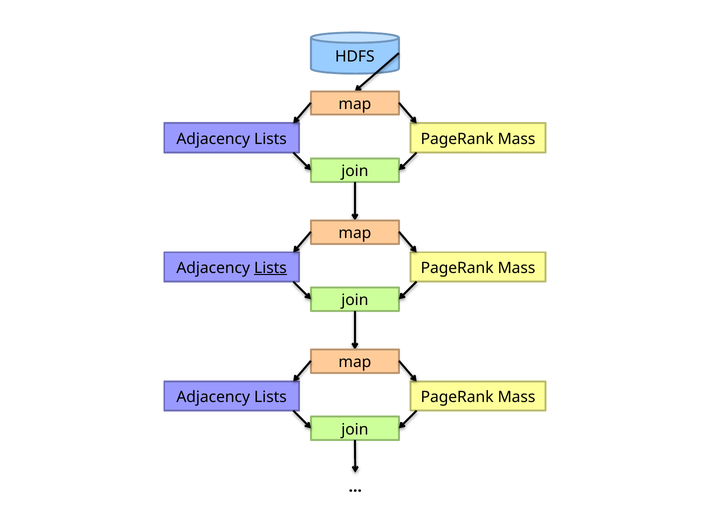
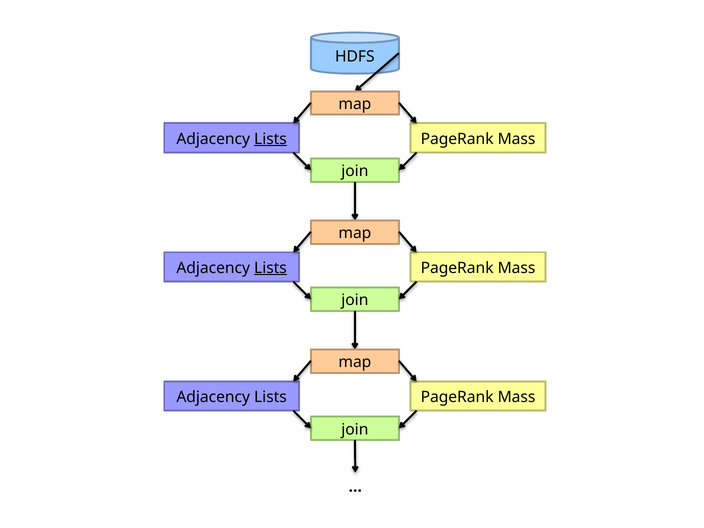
Lists underline: none -> present (270, 139)
